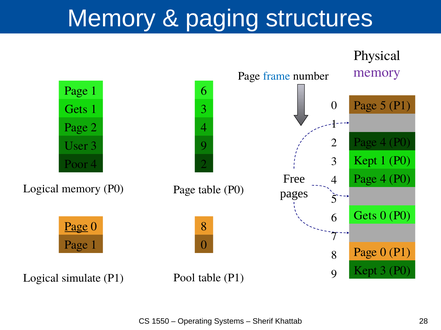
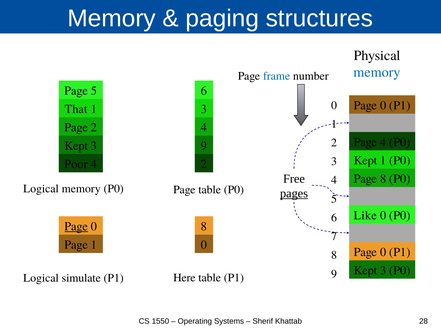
memory colour: purple -> blue (377, 72)
1: 1 -> 5 (94, 91)
5: 5 -> 0 (383, 106)
Gets: Gets -> That (76, 109)
User: User -> Kept (76, 146)
4: 4 -> 8 (383, 179)
pages underline: none -> present (294, 194)
Gets: Gets -> Like (365, 216)
Pool: Pool -> Here (184, 278)
